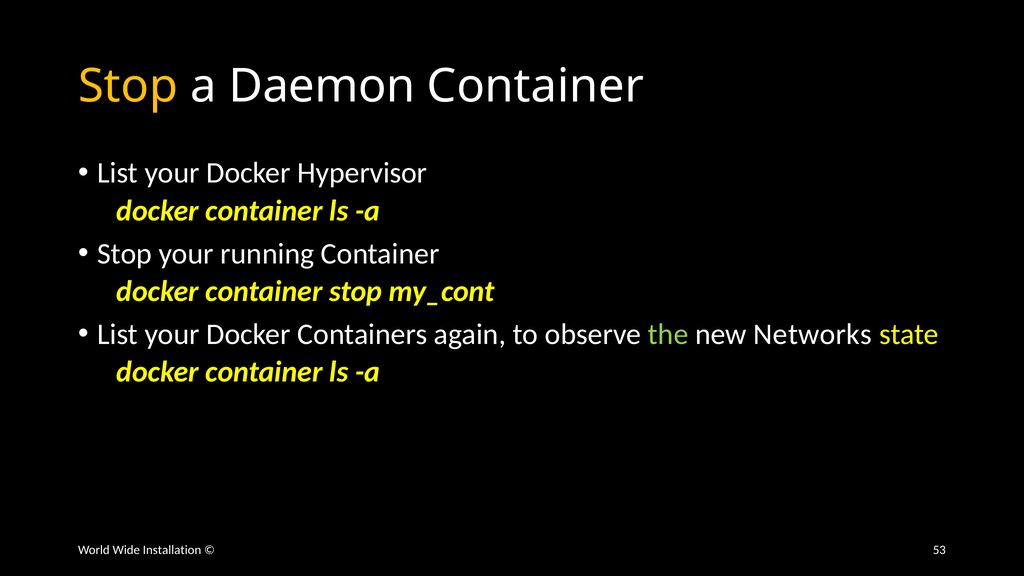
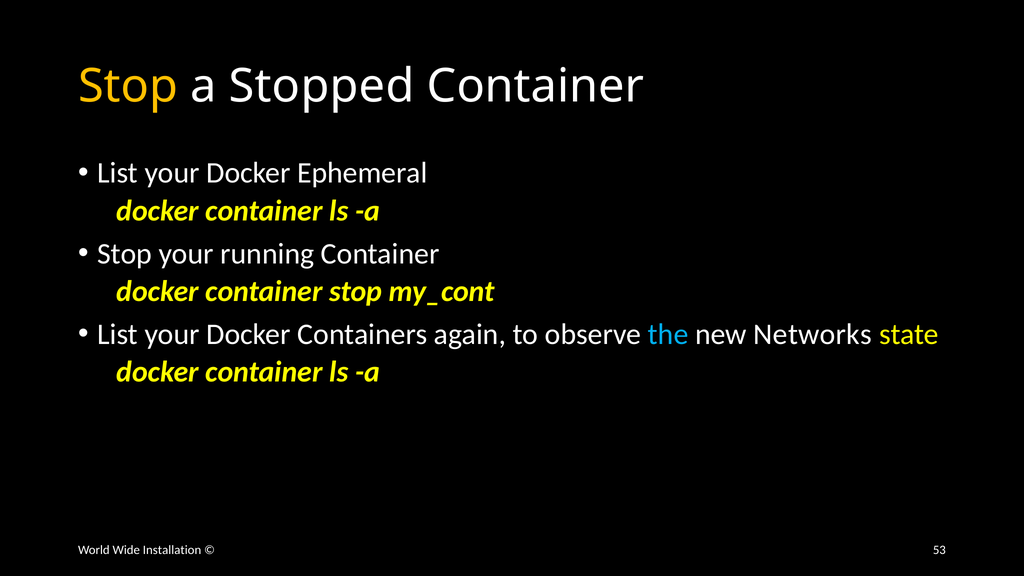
Daemon: Daemon -> Stopped (322, 86)
Hypervisor: Hypervisor -> Ephemeral (362, 173)
the colour: light green -> light blue (668, 334)
